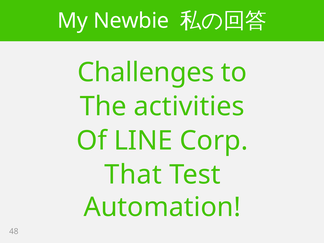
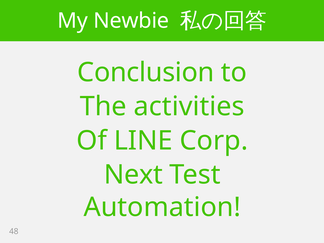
Challenges: Challenges -> Conclusion (146, 72)
That: That -> Next (133, 175)
